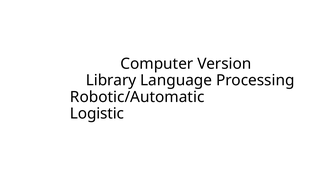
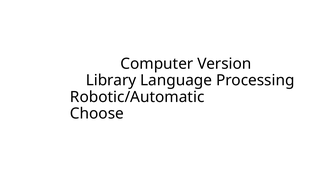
Logistic: Logistic -> Choose (97, 114)
